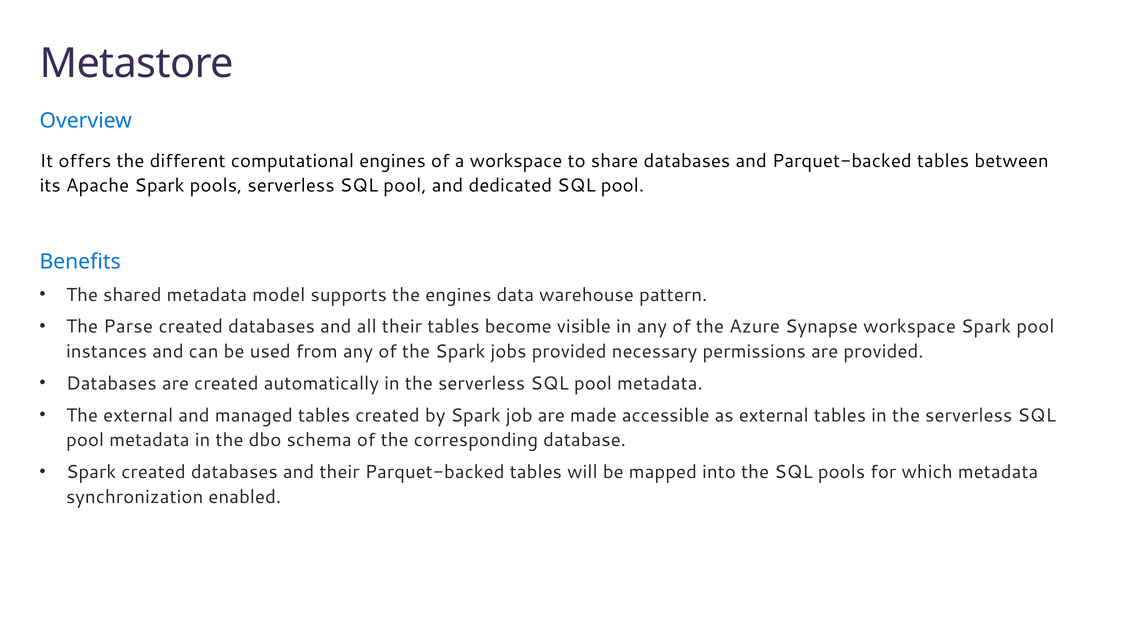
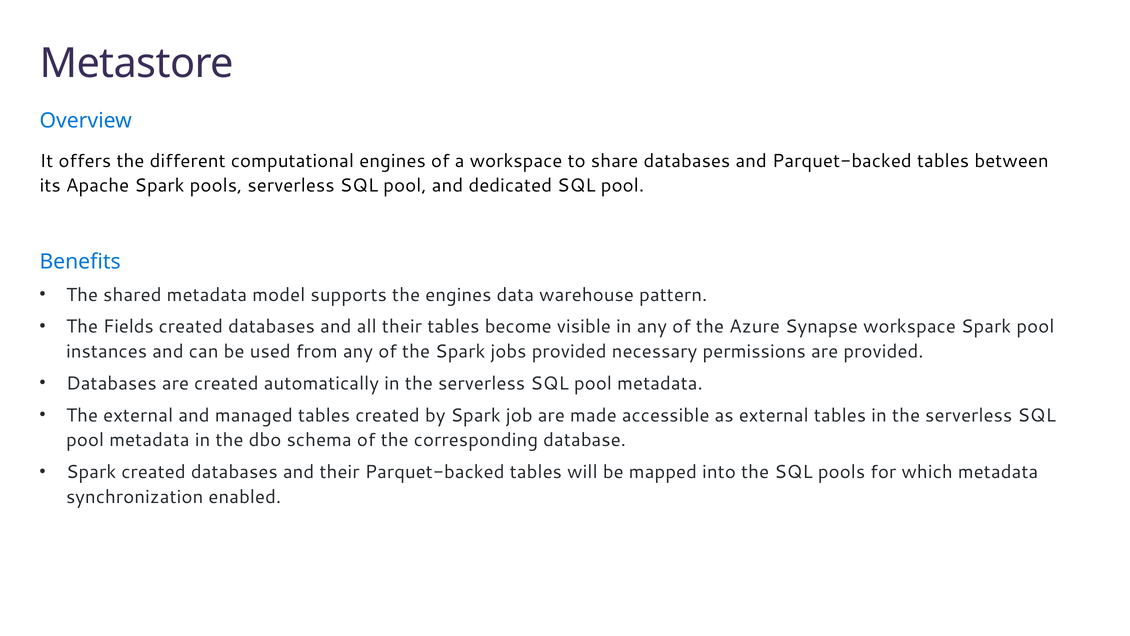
Parse: Parse -> Fields (128, 327)
